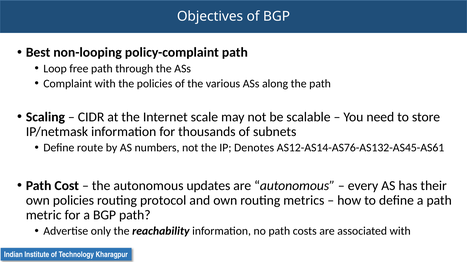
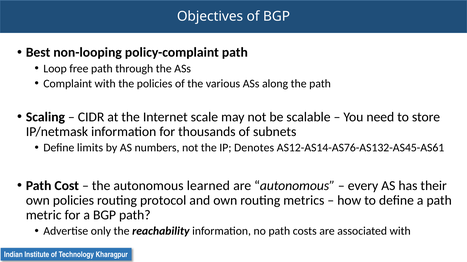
route: route -> limits (90, 148)
updates: updates -> learned (208, 186)
